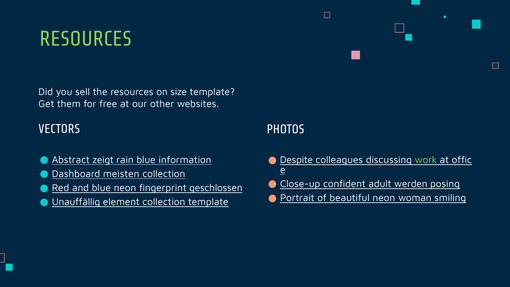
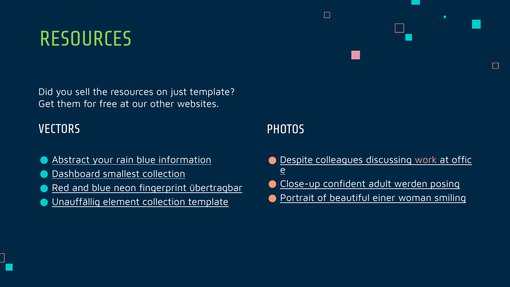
size: size -> just (179, 92)
zeigt: zeigt -> your (103, 160)
work colour: light green -> pink (426, 160)
meisten: meisten -> smallest (121, 174)
geschlossen: geschlossen -> übertragbar (216, 188)
beautiful neon: neon -> einer (384, 198)
